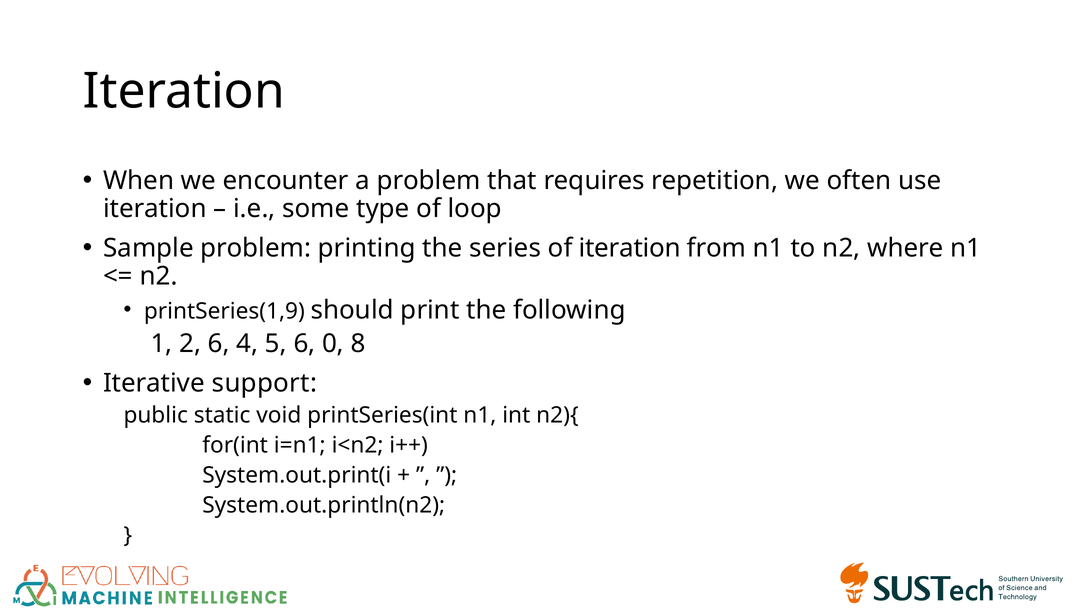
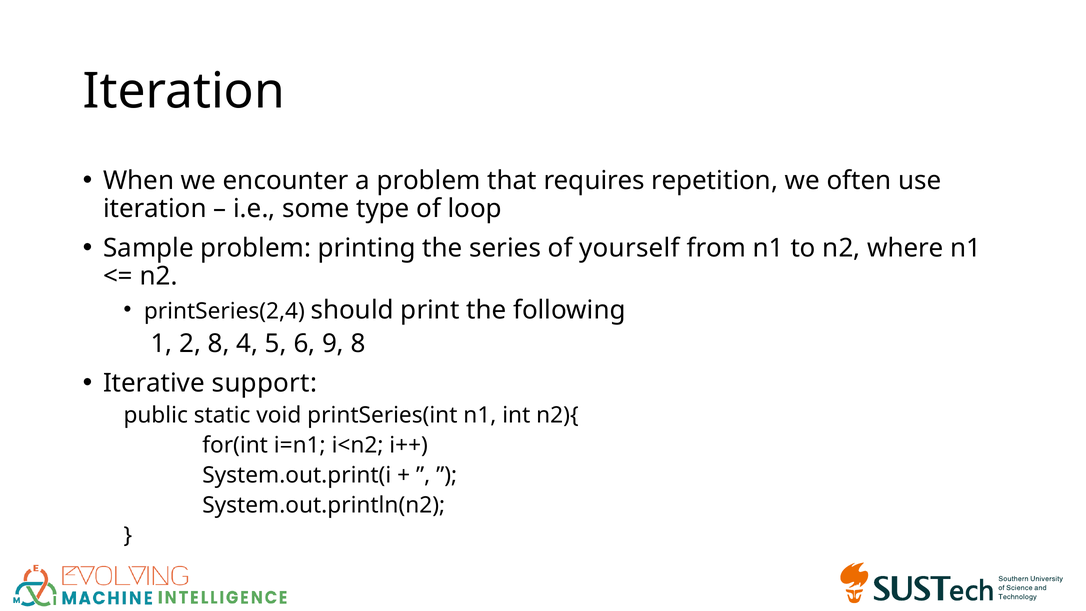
of iteration: iteration -> yourself (630, 248)
printSeries(1,9: printSeries(1,9 -> printSeries(2,4 (224, 311)
2 6: 6 -> 8 (219, 344)
0: 0 -> 9 (333, 344)
